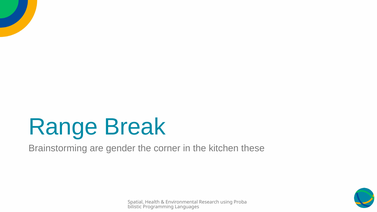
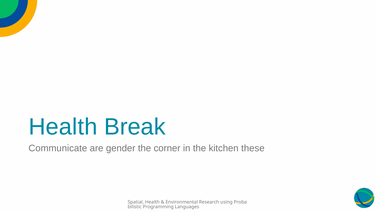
Range: Range -> Health (63, 127)
Brainstorming: Brainstorming -> Communicate (58, 148)
